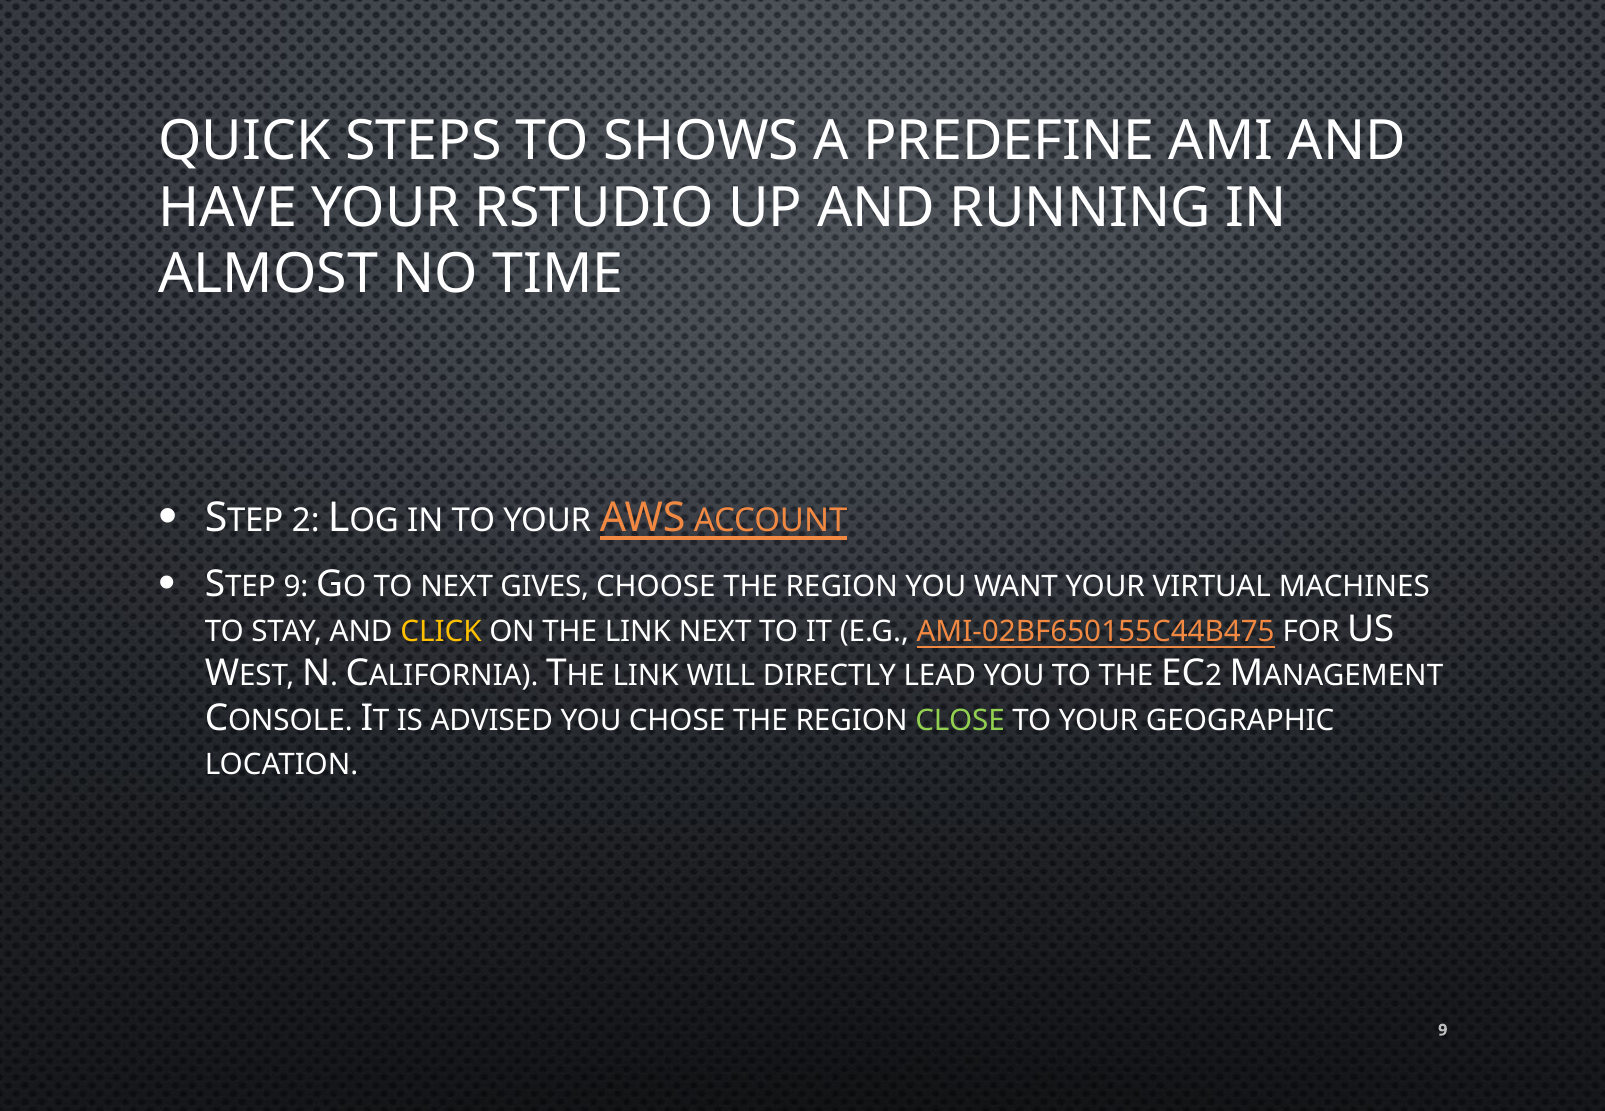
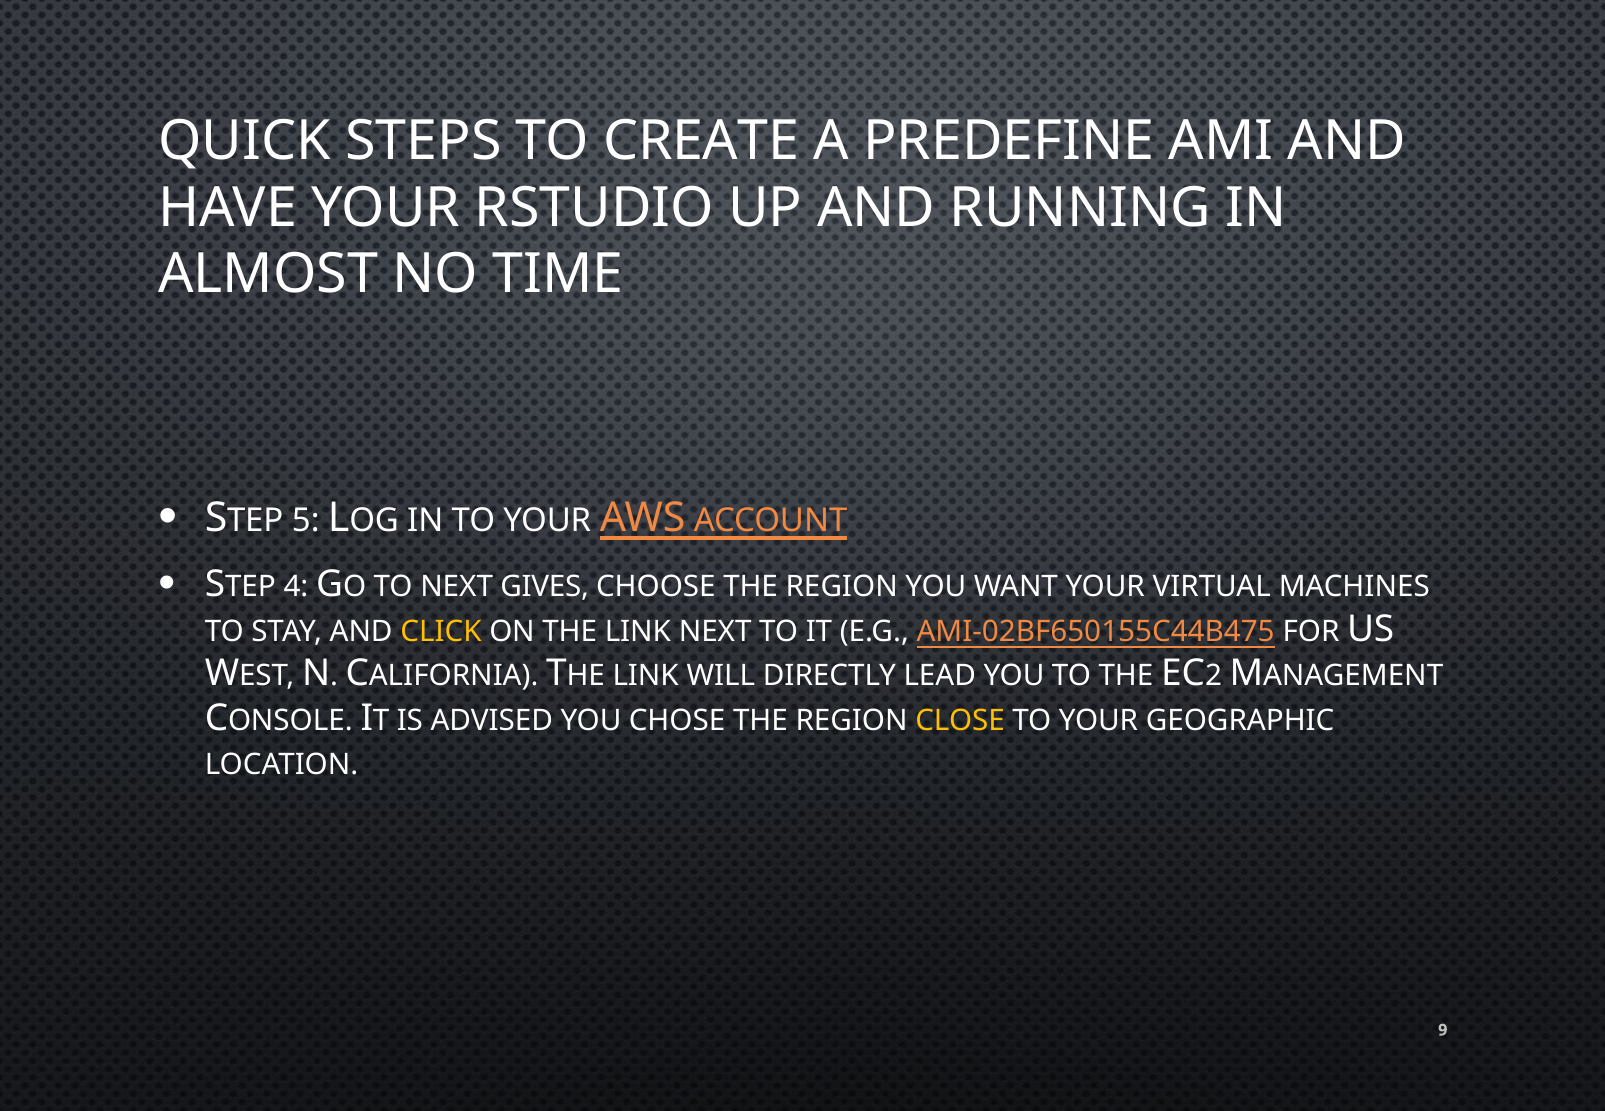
SHOWS: SHOWS -> CREATE (701, 141)
2: 2 -> 5 (306, 521)
9: 9 -> 4 (296, 587)
CLOSE colour: light green -> yellow (960, 721)
